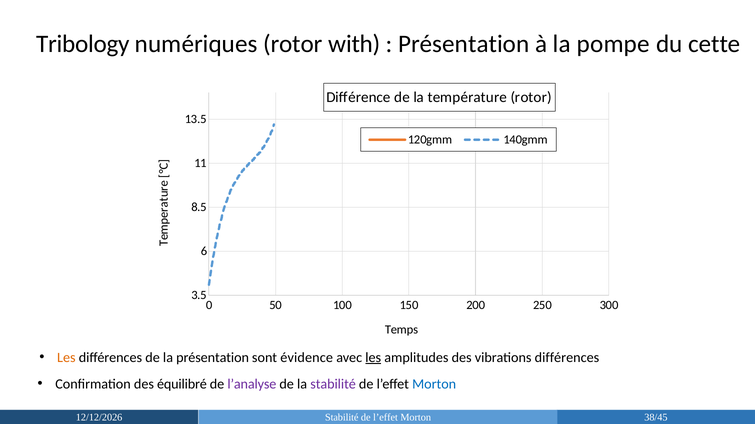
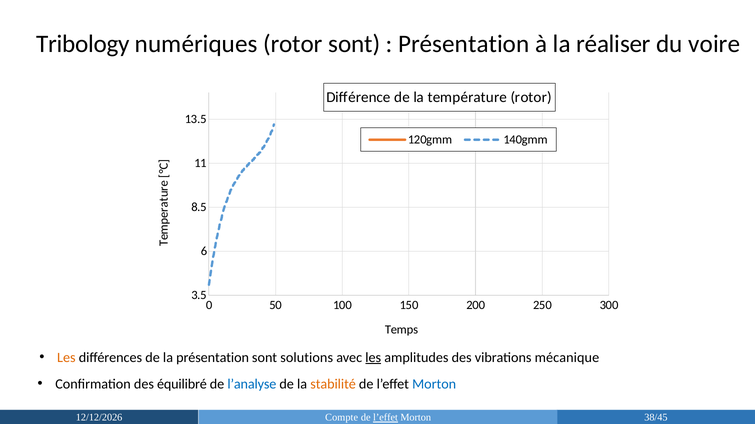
rotor with: with -> sont (354, 44)
pompe: pompe -> réaliser (613, 44)
cette: cette -> voire (714, 44)
évidence: évidence -> solutions (307, 358)
vibrations différences: différences -> mécanique (567, 358)
l’analyse colour: purple -> blue (252, 385)
stabilité colour: purple -> orange (333, 385)
Stabilité: Stabilité -> Compte (342, 418)
l’effet underline: none -> present (385, 418)
